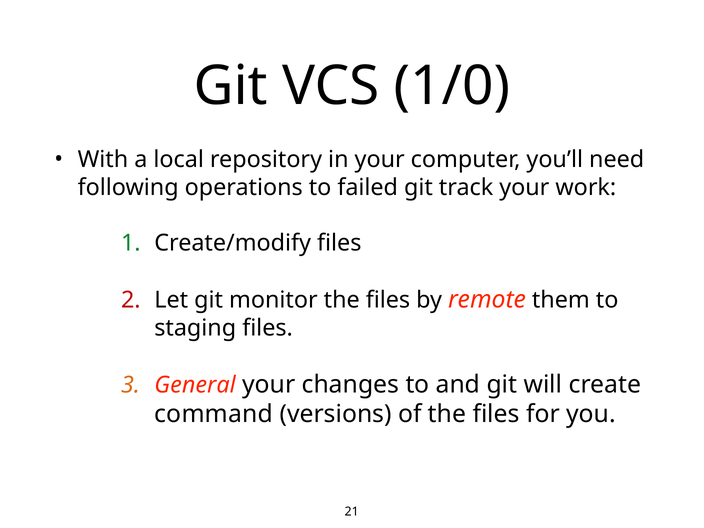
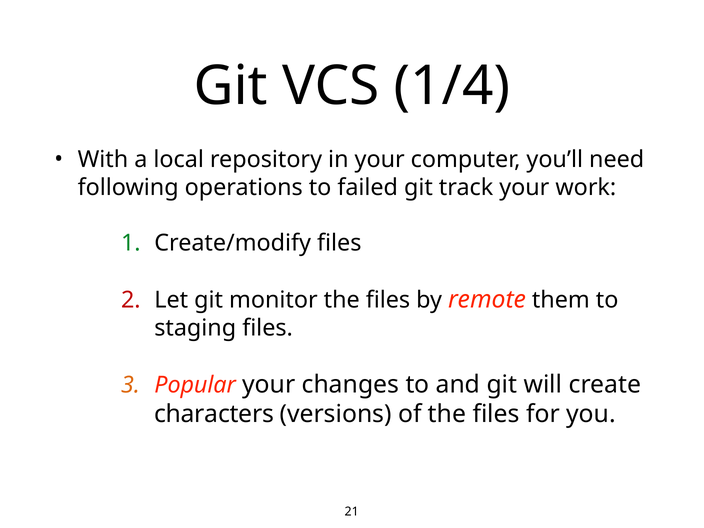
1/0: 1/0 -> 1/4 (452, 86)
General: General -> Popular (195, 385)
command: command -> characters (214, 414)
